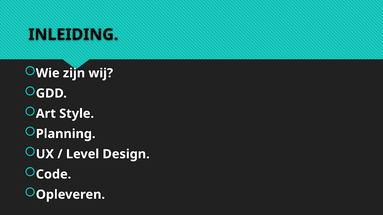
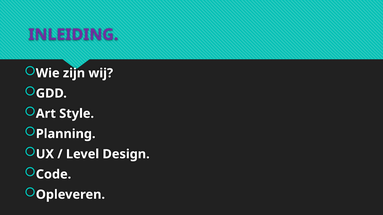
INLEIDING colour: black -> purple (73, 35)
